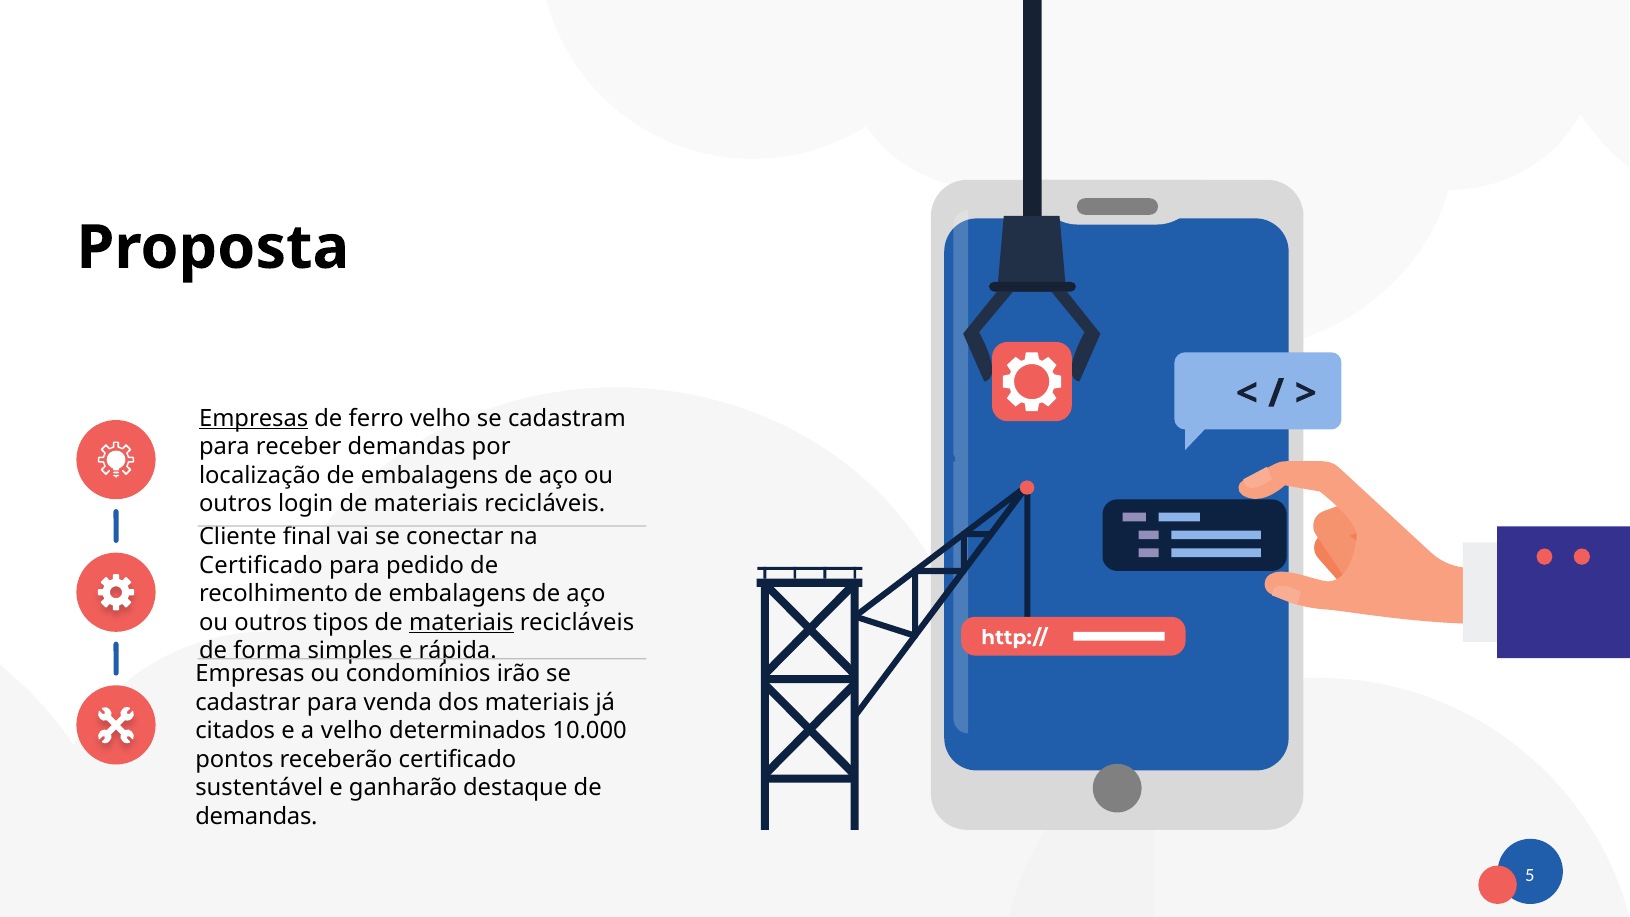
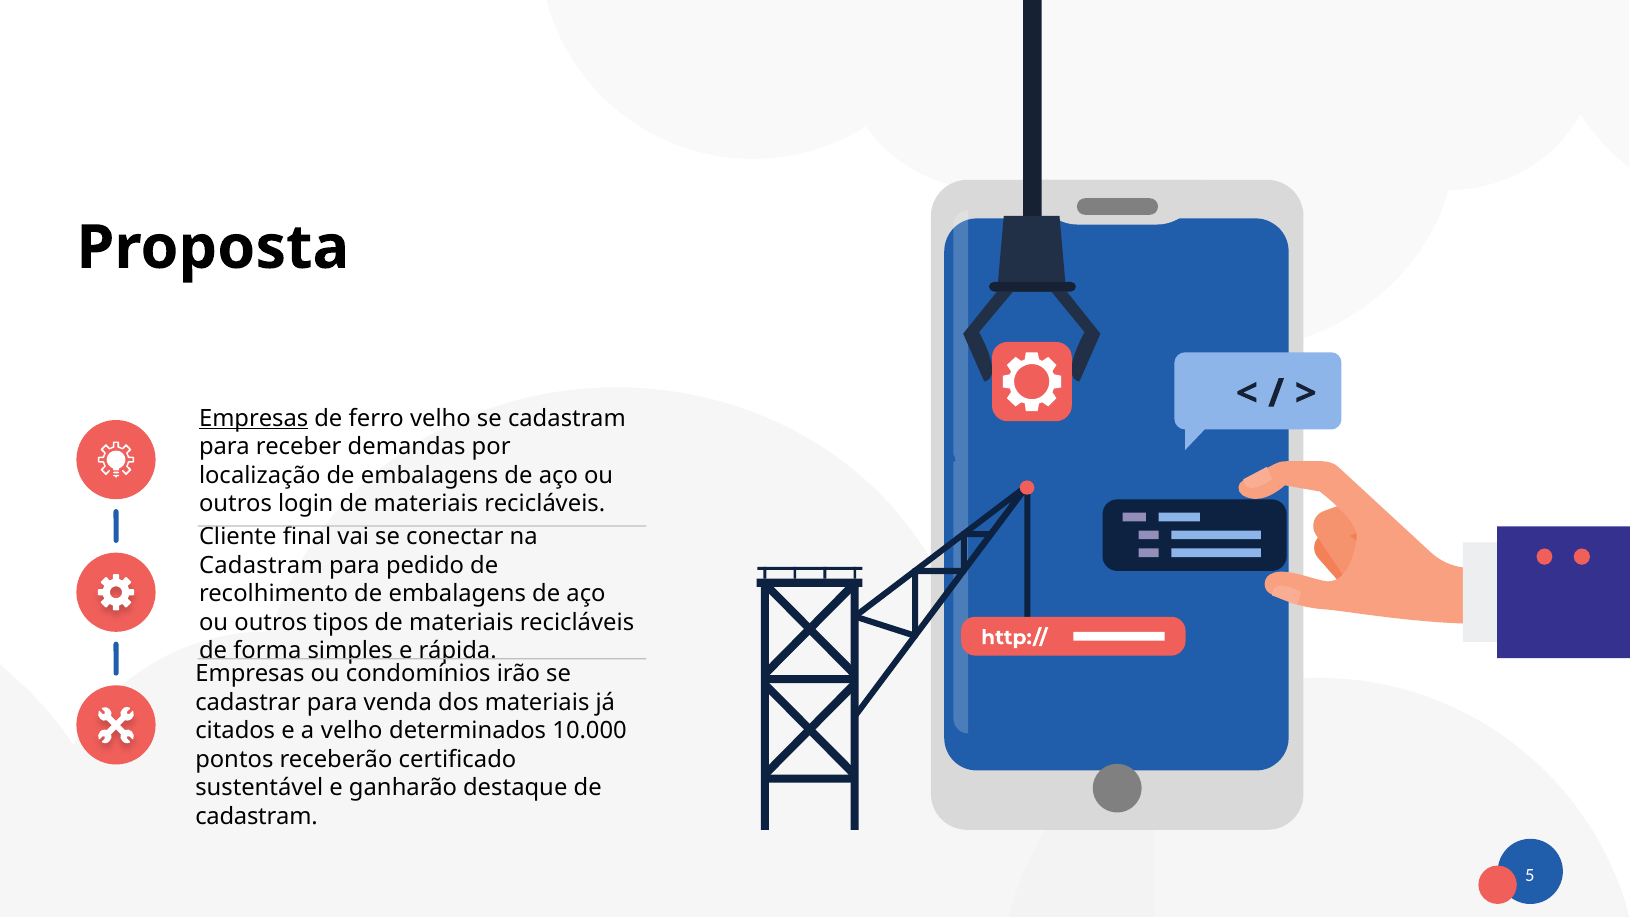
Certificado: Certificado -> Cadastram (261, 565)
materiais underline: present -> none (461, 622)
demandas: demandas -> cadastram (256, 816)
